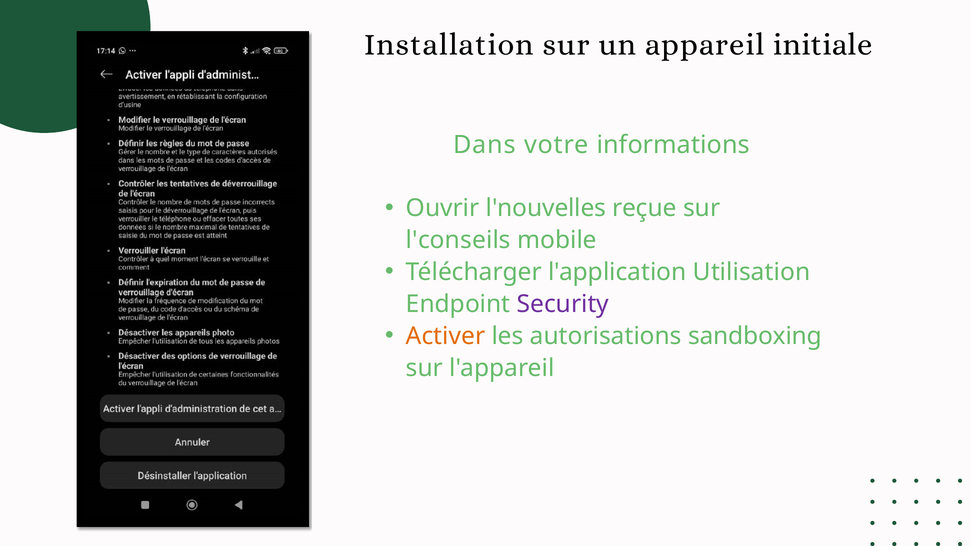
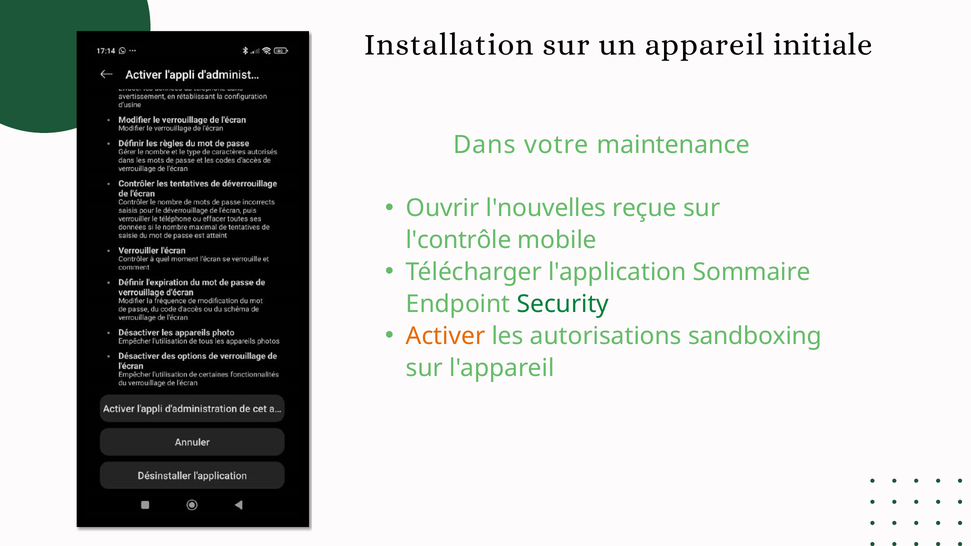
informations: informations -> maintenance (673, 145)
l'conseils: l'conseils -> l'contrôle (459, 240)
Utilisation: Utilisation -> Sommaire (752, 272)
Security colour: purple -> green (563, 304)
